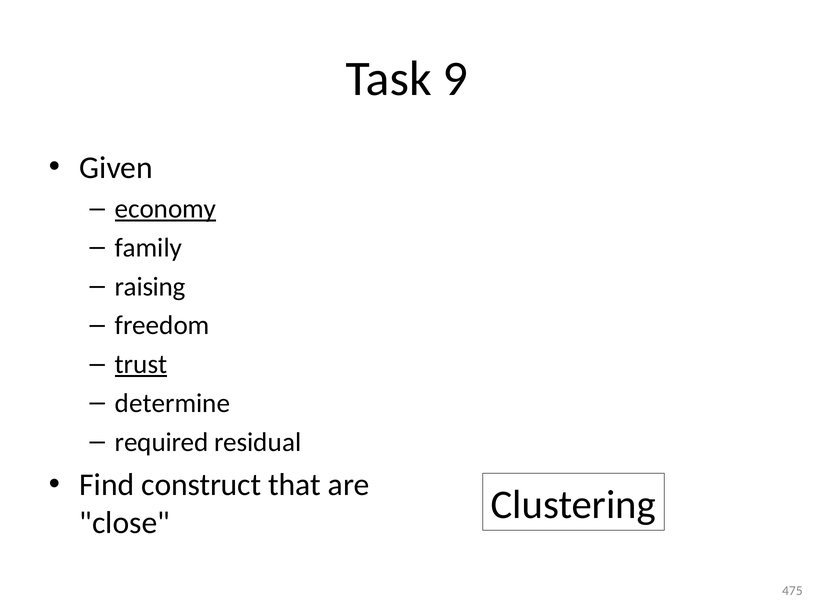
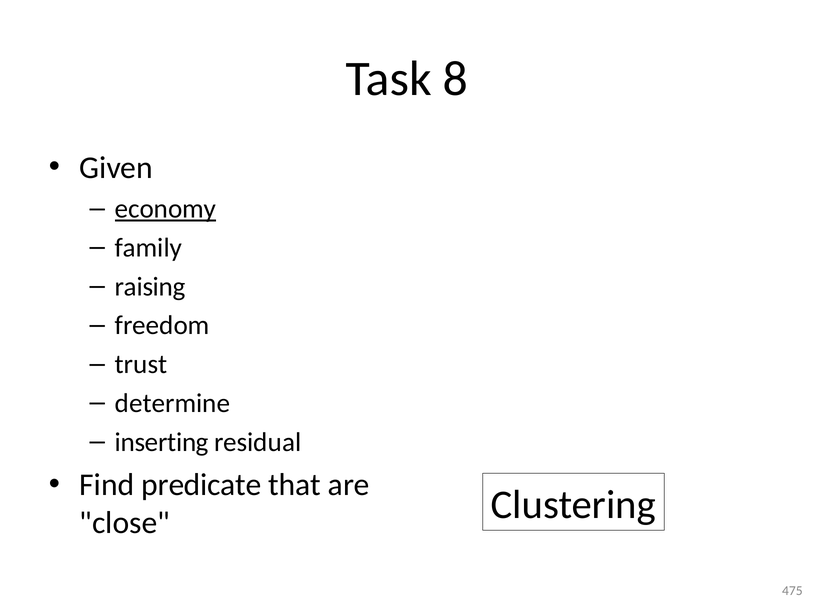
9: 9 -> 8 (456, 79)
trust underline: present -> none (141, 365)
required: required -> inserting (162, 442)
construct: construct -> predicate (201, 485)
